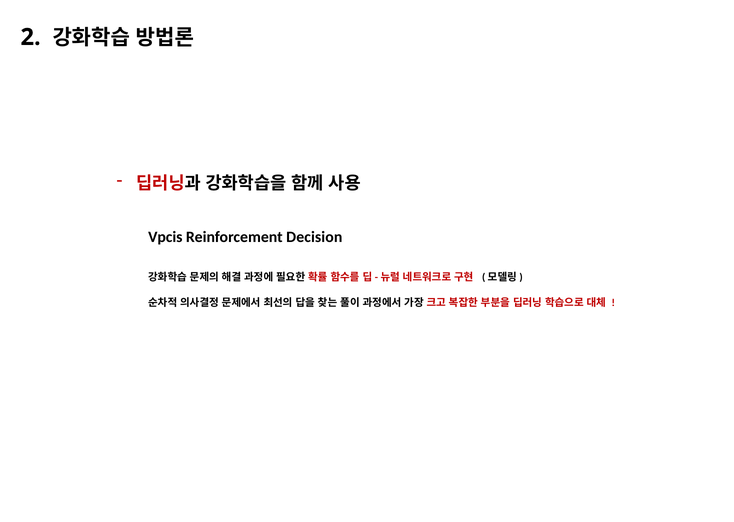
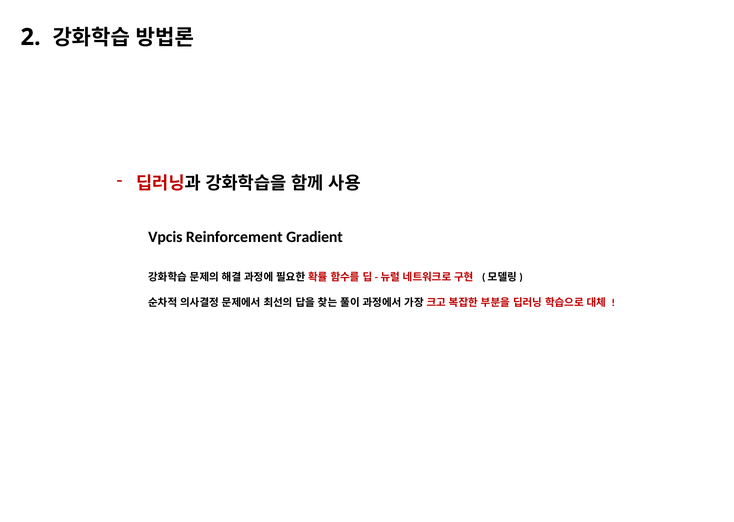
Decision: Decision -> Gradient (314, 237)
